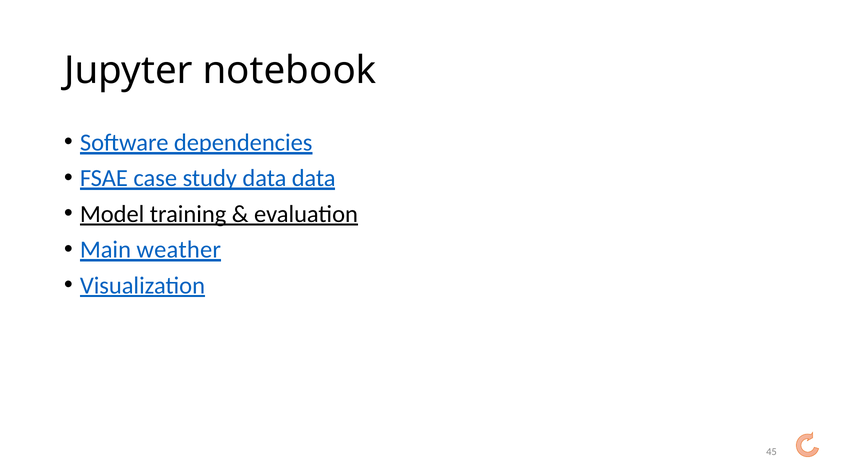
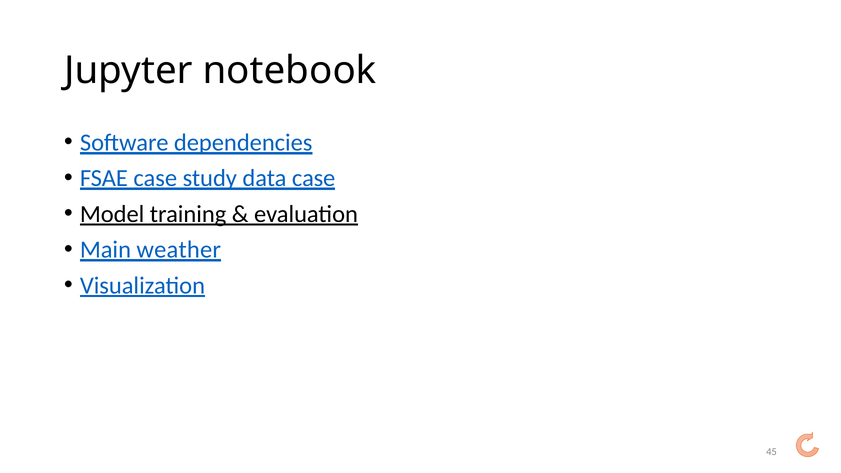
data data: data -> case (314, 178)
